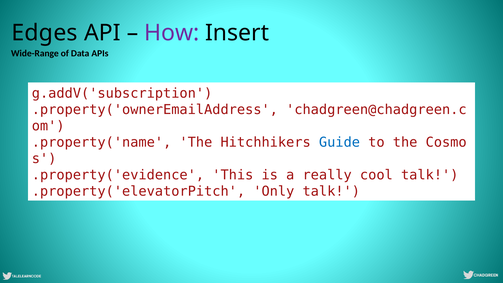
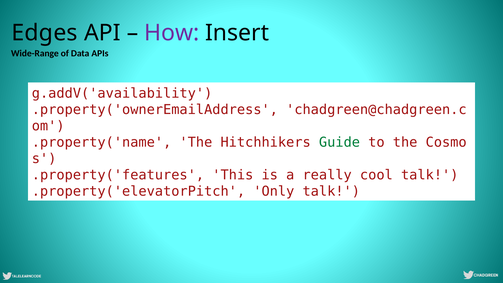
g.addV('subscription: g.addV('subscription -> g.addV('availability (122, 93)
Guide colour: blue -> green (339, 142)
.property('evidence: .property('evidence -> .property('features (118, 175)
